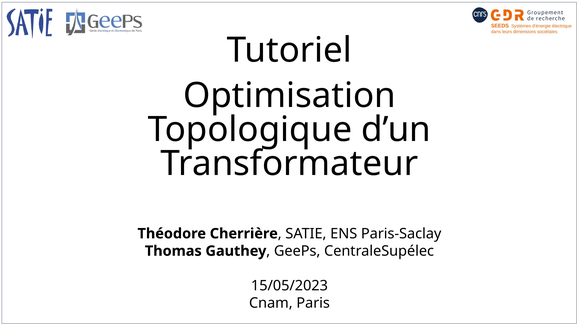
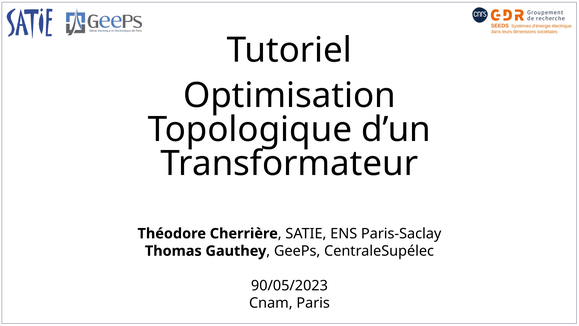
15/05/2023: 15/05/2023 -> 90/05/2023 (289, 286)
